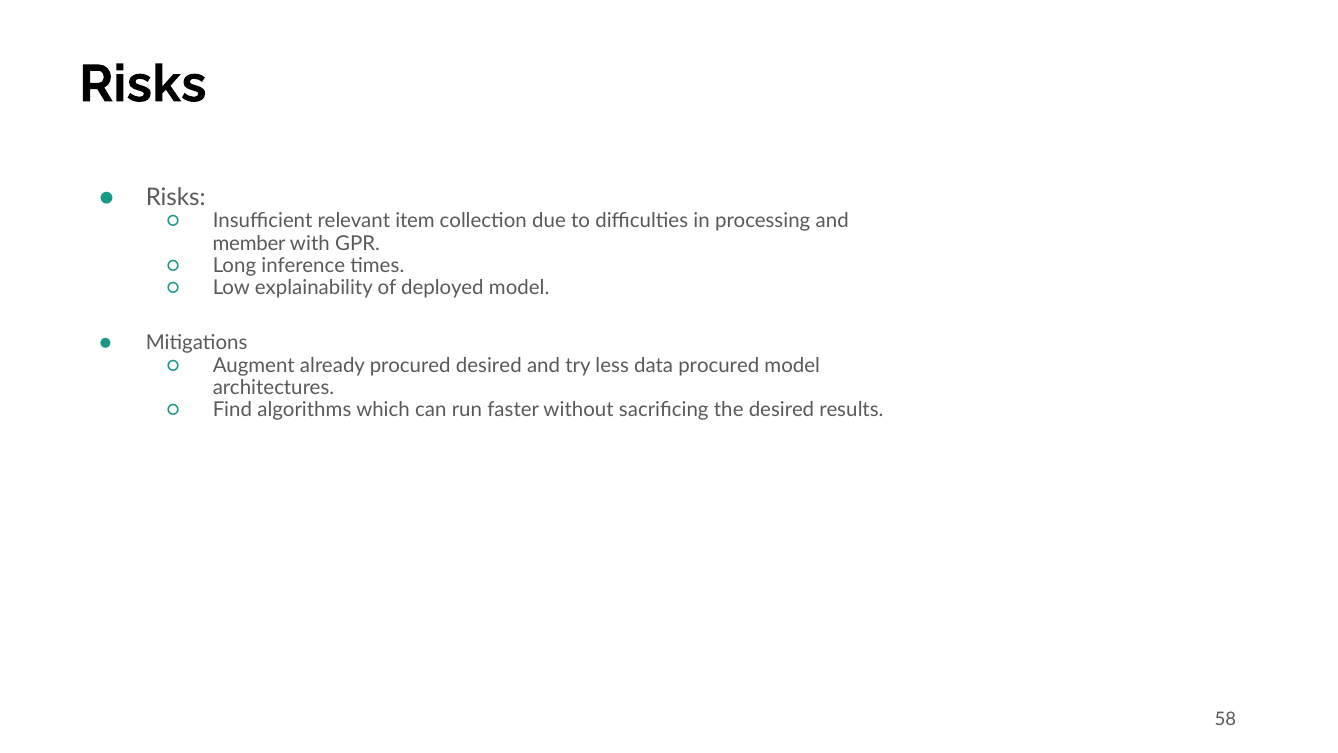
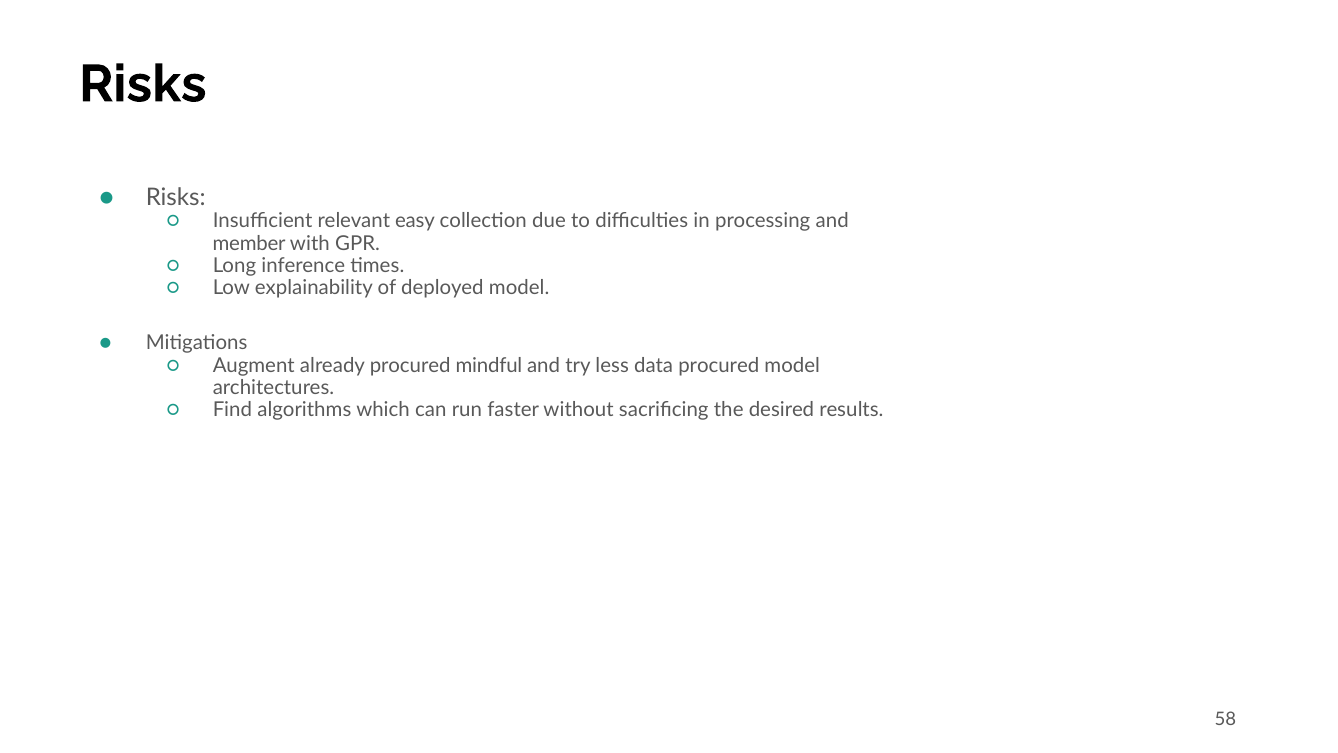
item: item -> easy (415, 221)
procured desired: desired -> mindful (489, 365)
